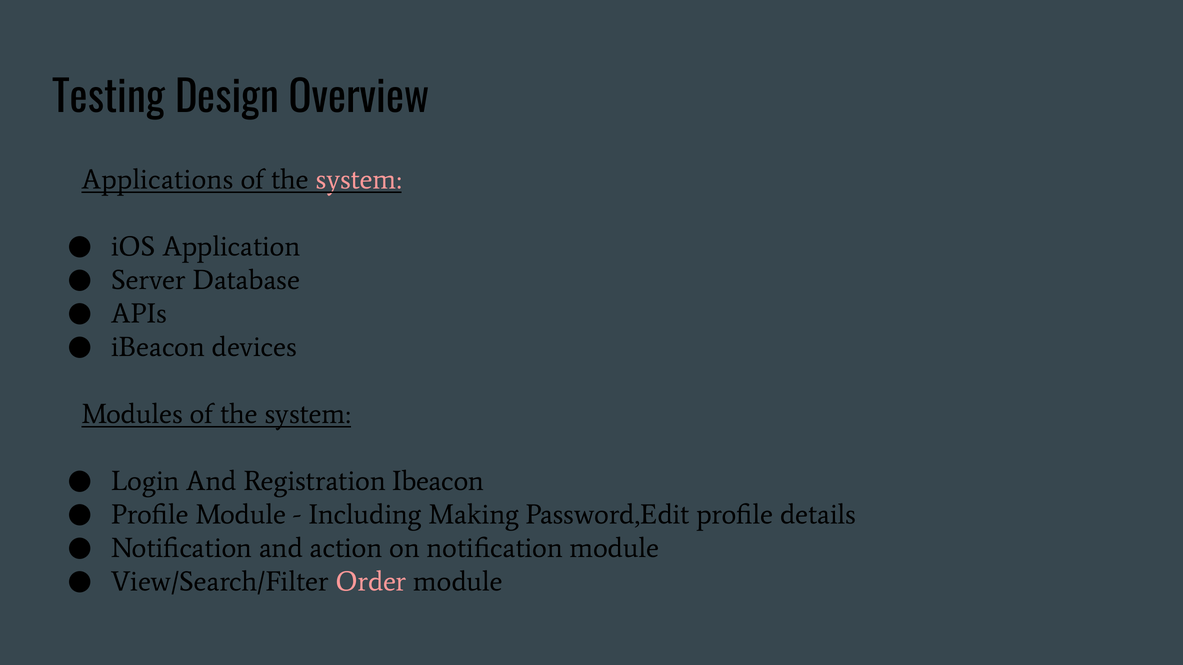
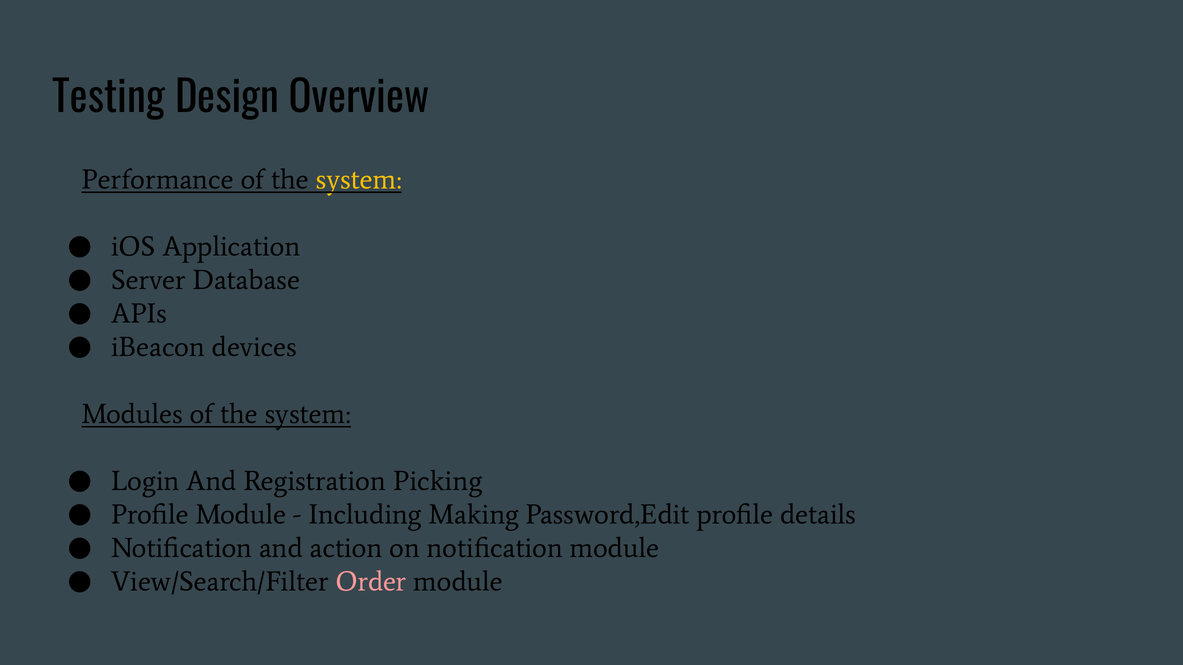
Applications: Applications -> Performance (158, 180)
system colour: pink -> yellow (359, 180)
Registration Ibeacon: Ibeacon -> Picking (438, 481)
